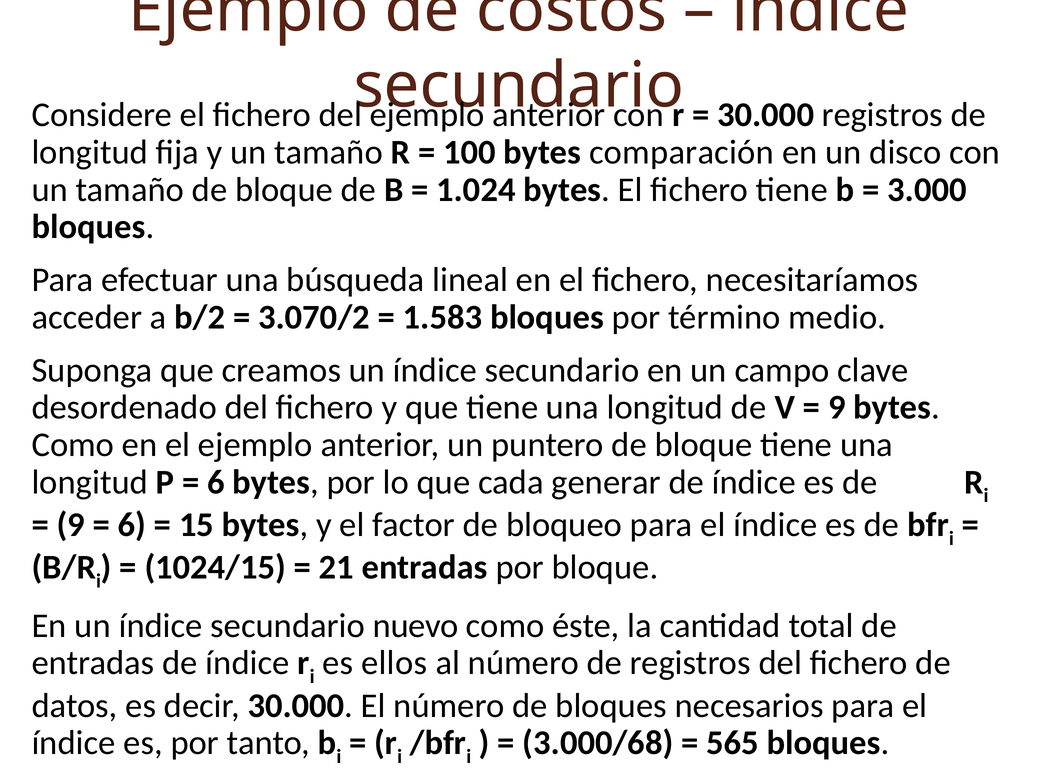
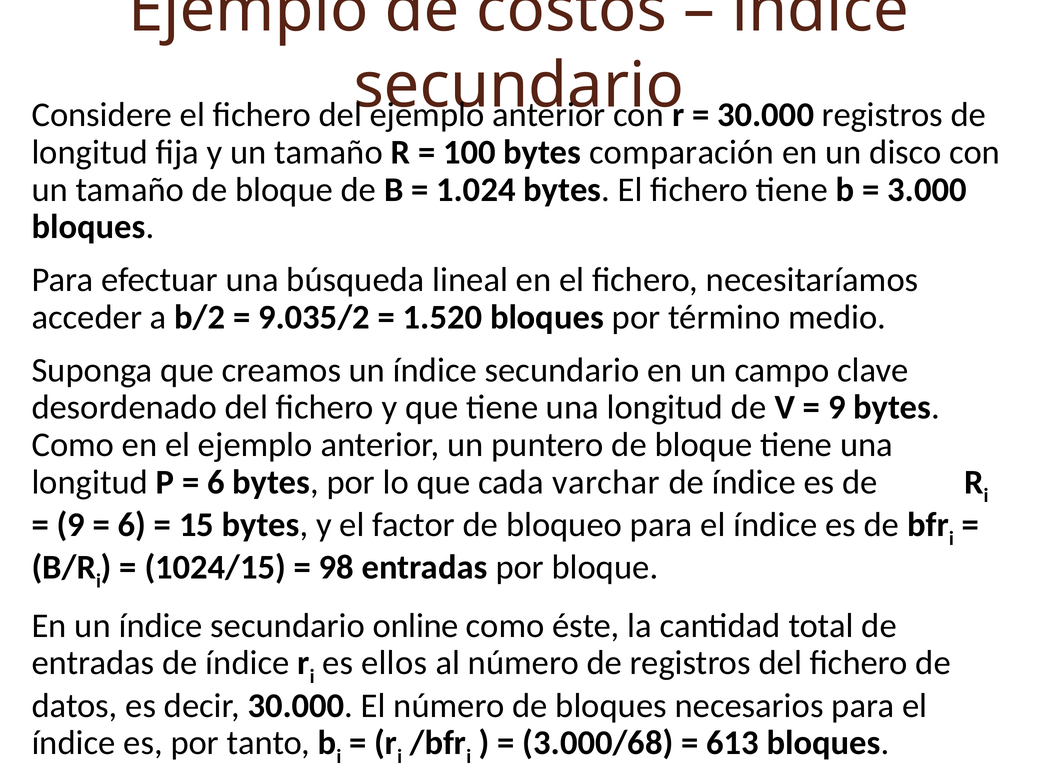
3.070/2: 3.070/2 -> 9.035/2 (314, 317)
1.583: 1.583 -> 1.520 (442, 317)
generar: generar -> varchar (606, 482)
21: 21 -> 98 (336, 567)
nuevo: nuevo -> online (416, 625)
565: 565 -> 613 (732, 743)
